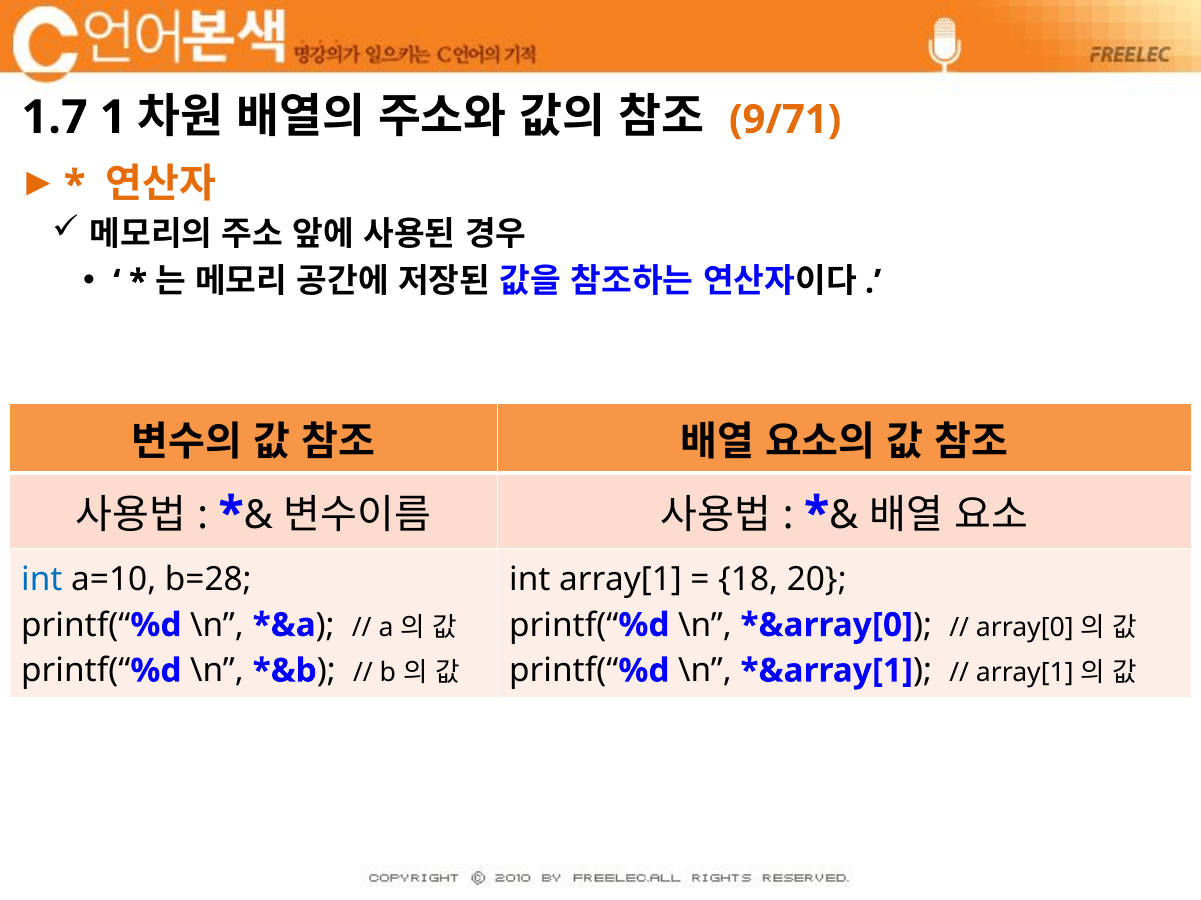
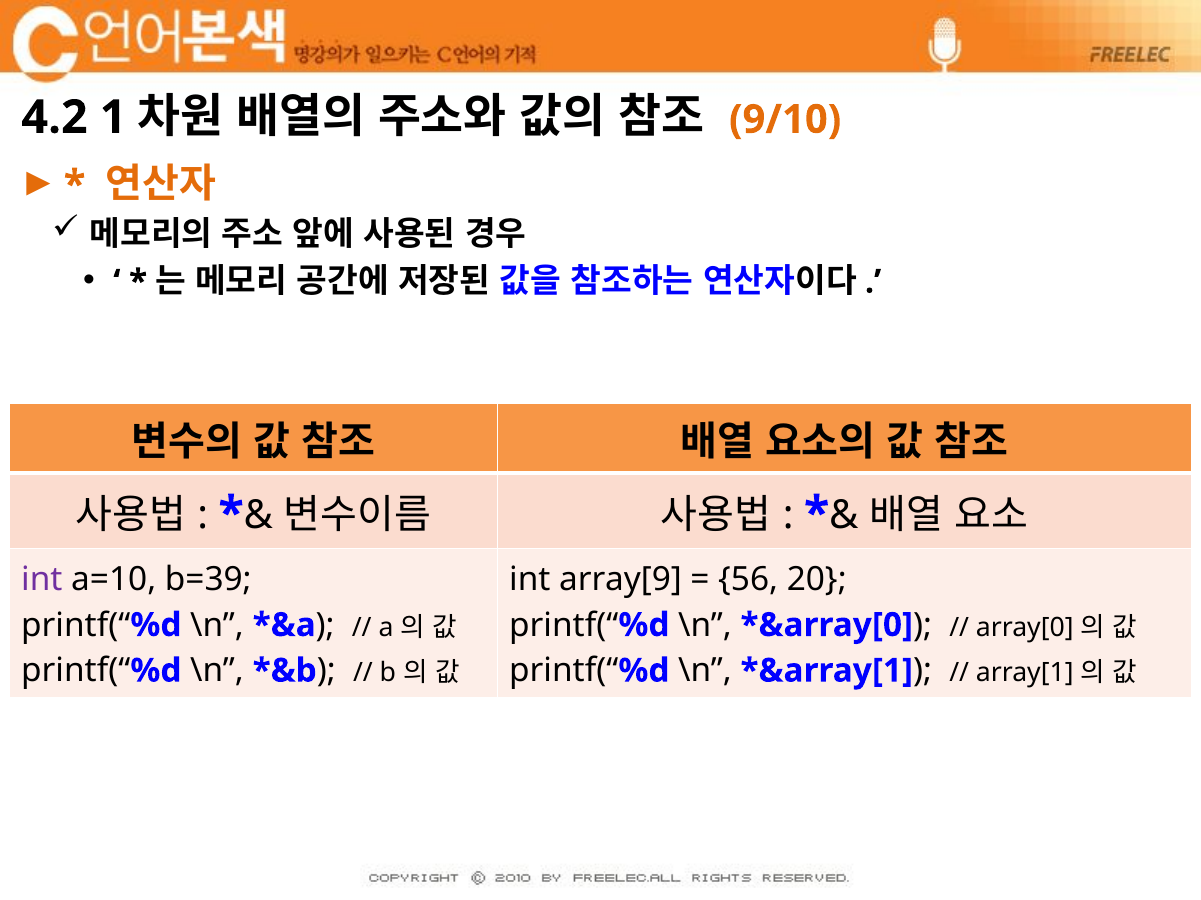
1.7: 1.7 -> 4.2 (55, 117)
9/71: 9/71 -> 9/10 (785, 120)
int colour: blue -> purple (42, 580)
b=28: b=28 -> b=39 (208, 580)
int array[1: array[1 -> array[9 (620, 580)
18: 18 -> 56 (748, 580)
